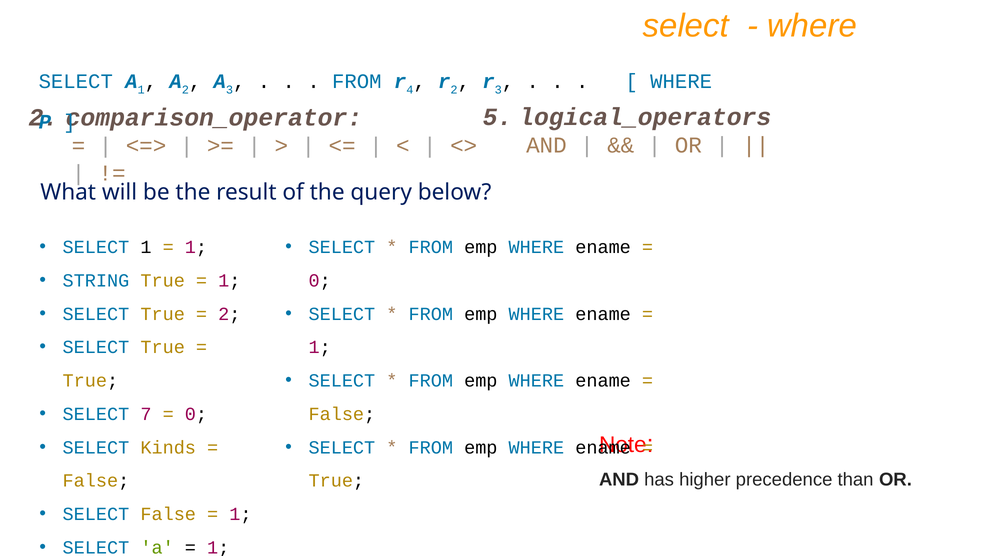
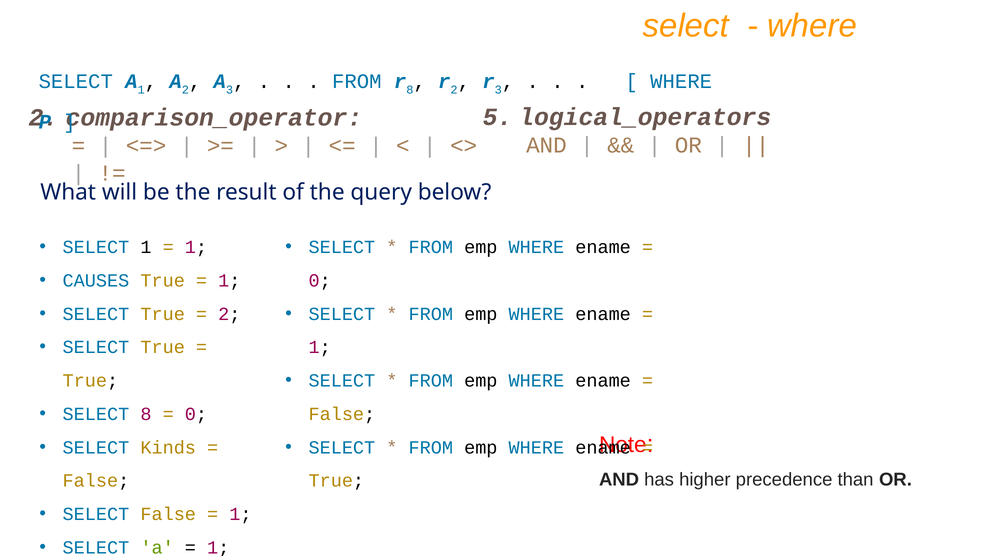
4: 4 -> 8 (410, 90)
STRING: STRING -> CAUSES (96, 281)
SELECT 7: 7 -> 8 (146, 414)
